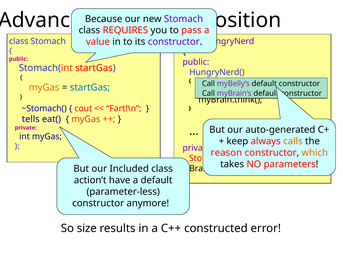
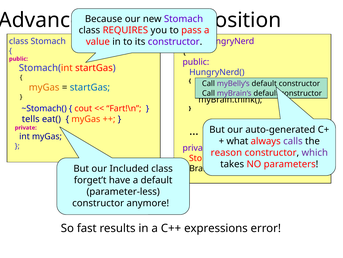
keep: keep -> what (237, 141)
calls colour: orange -> purple (293, 141)
which colour: orange -> purple (315, 152)
action’t: action’t -> forget’t (90, 180)
size: size -> fast (87, 228)
constructed: constructed -> expressions (216, 228)
